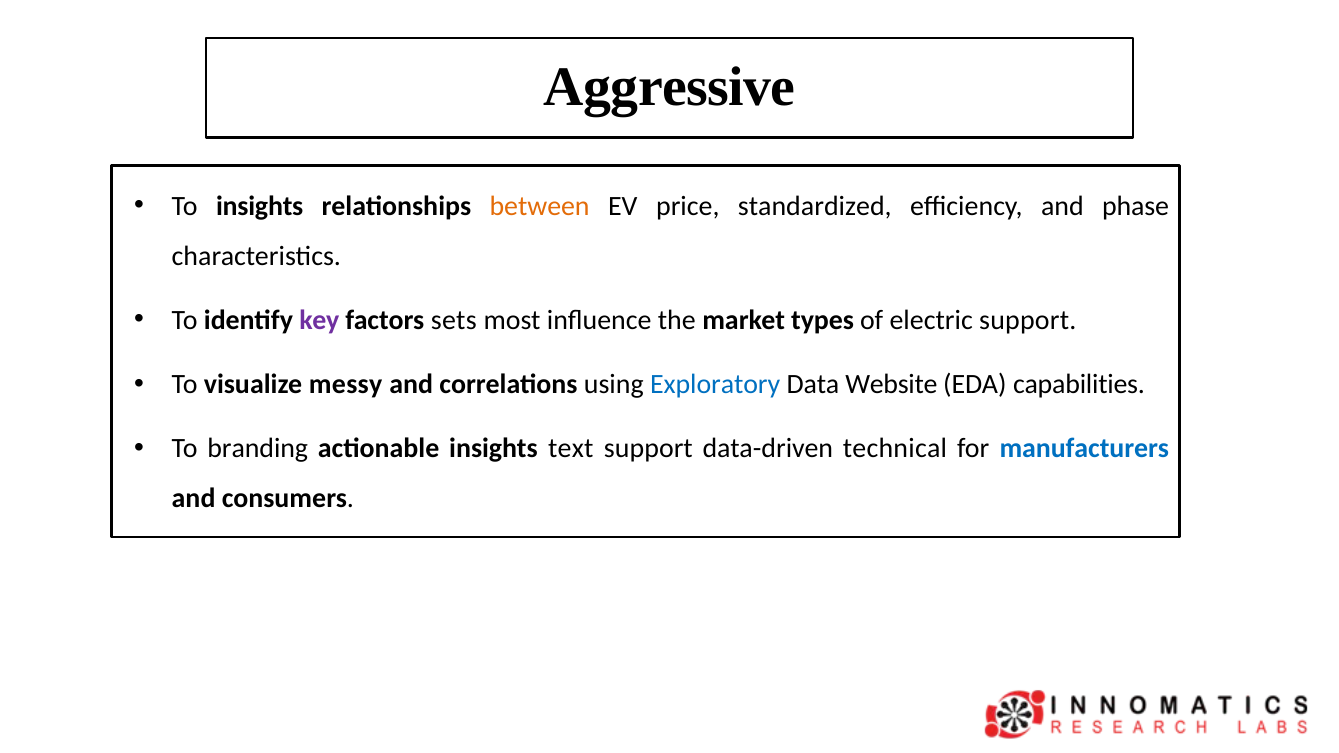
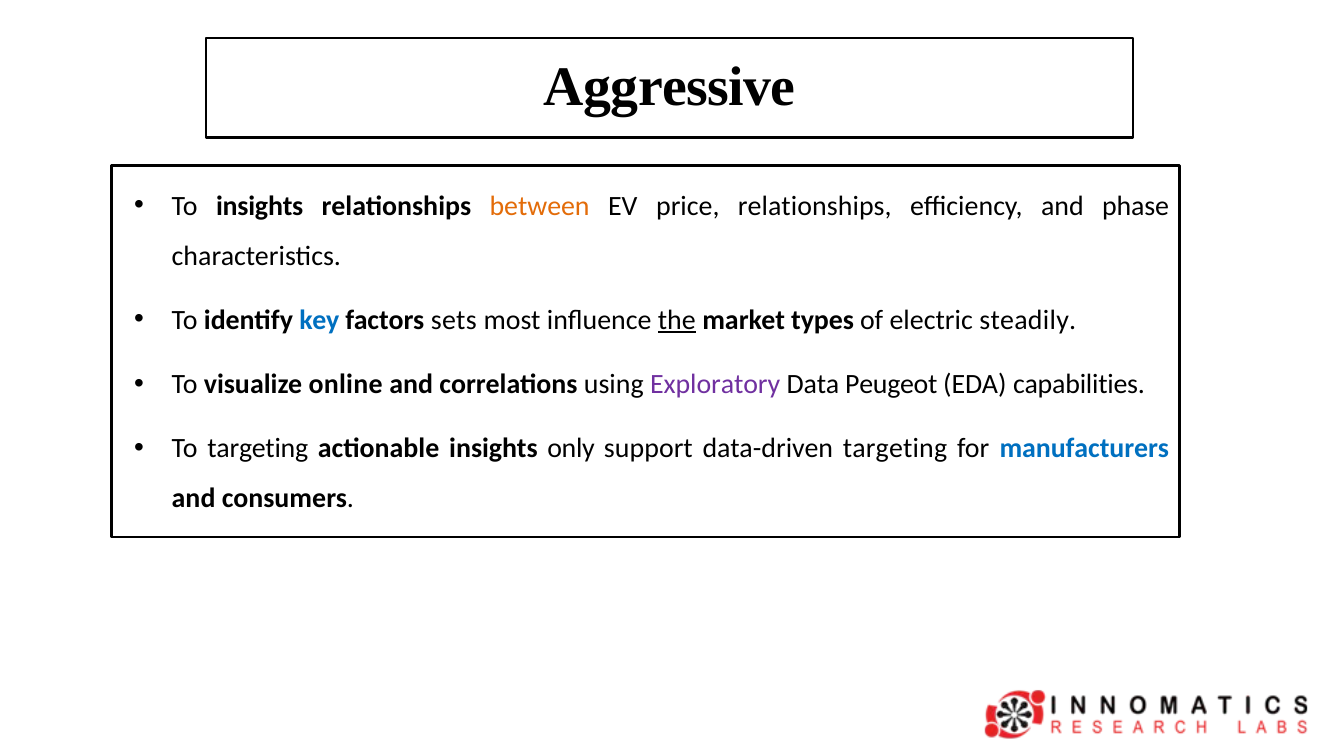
price standardized: standardized -> relationships (815, 206)
key colour: purple -> blue (319, 320)
the underline: none -> present (677, 320)
electric support: support -> steadily (1028, 320)
messy: messy -> online (346, 384)
Exploratory colour: blue -> purple (715, 384)
Website: Website -> Peugeot (891, 384)
To branding: branding -> targeting (258, 449)
text: text -> only (571, 449)
data-driven technical: technical -> targeting (895, 449)
